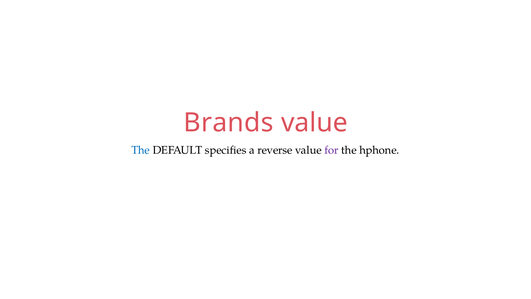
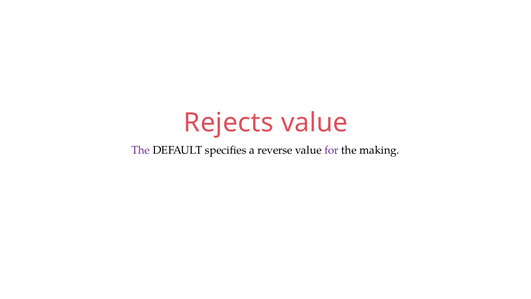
Brands: Brands -> Rejects (229, 123)
The colour: blue -> purple (141, 150)
hphone: hphone -> making (379, 150)
